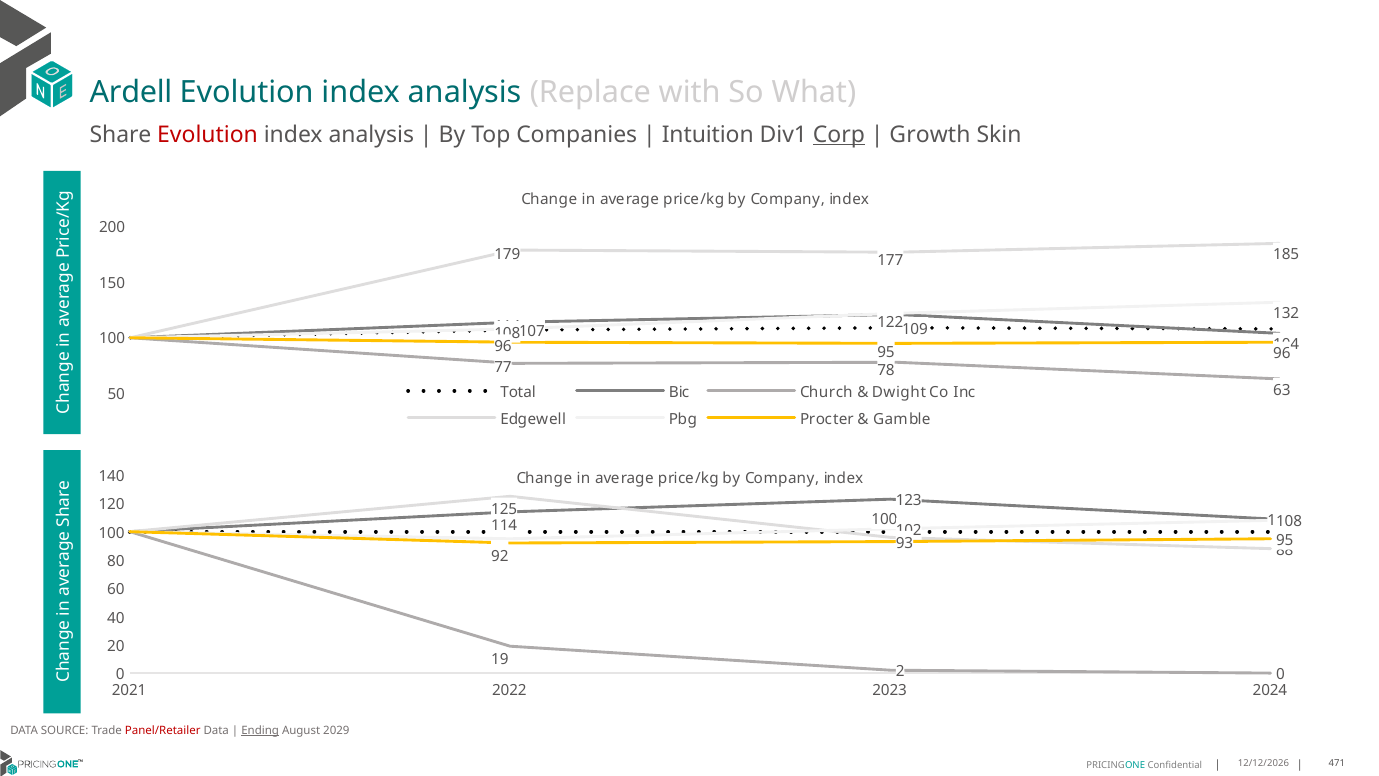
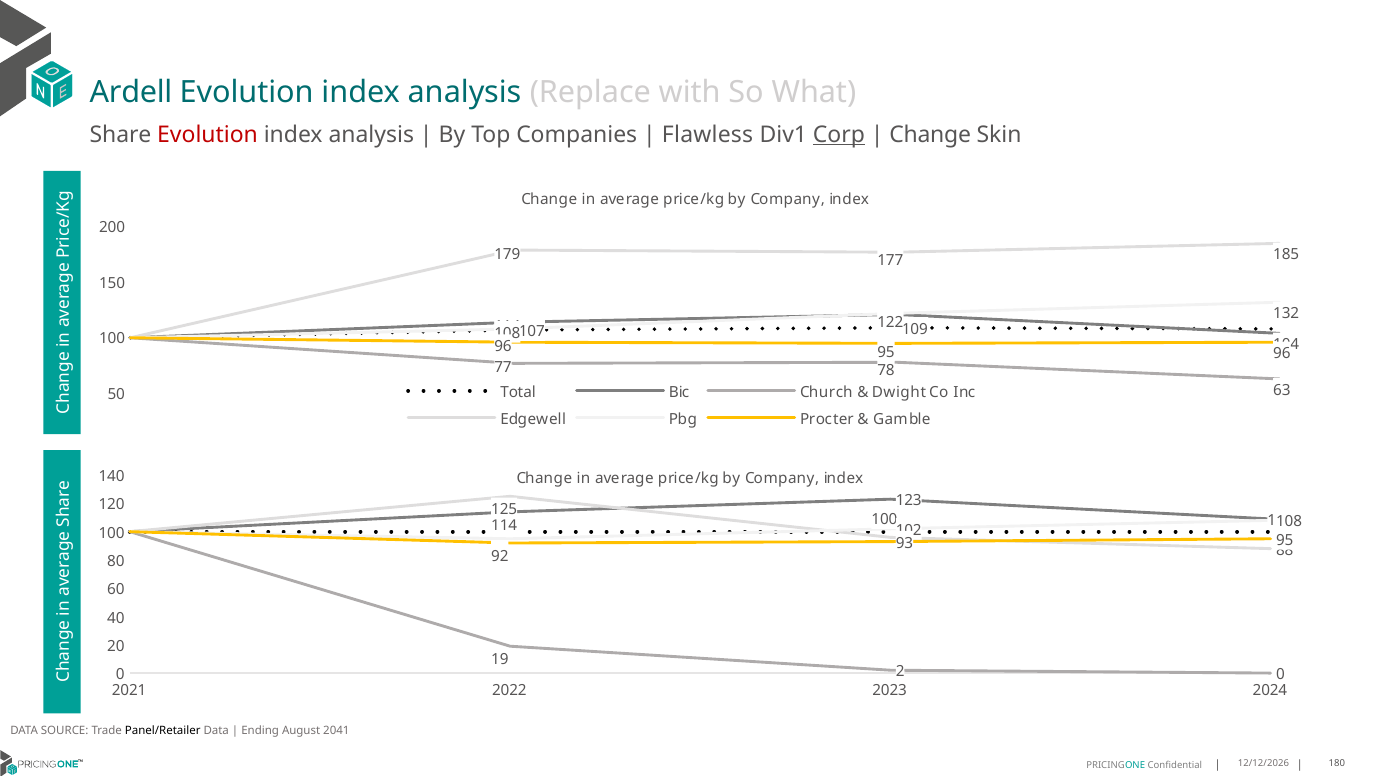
Intuition: Intuition -> Flawless (708, 134)
Growth: Growth -> Change (930, 134)
Panel/Retailer colour: red -> black (163, 731)
Ending underline: present -> none (260, 731)
2029: 2029 -> 2041 (336, 731)
471: 471 -> 180 (1337, 763)
